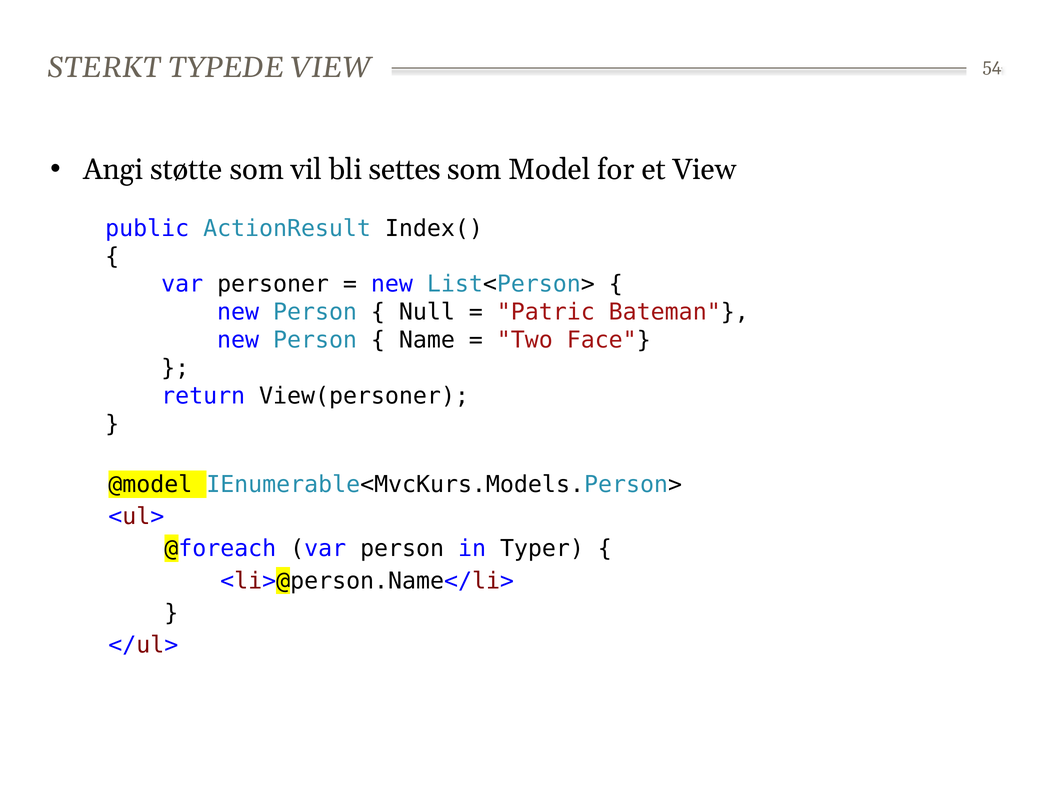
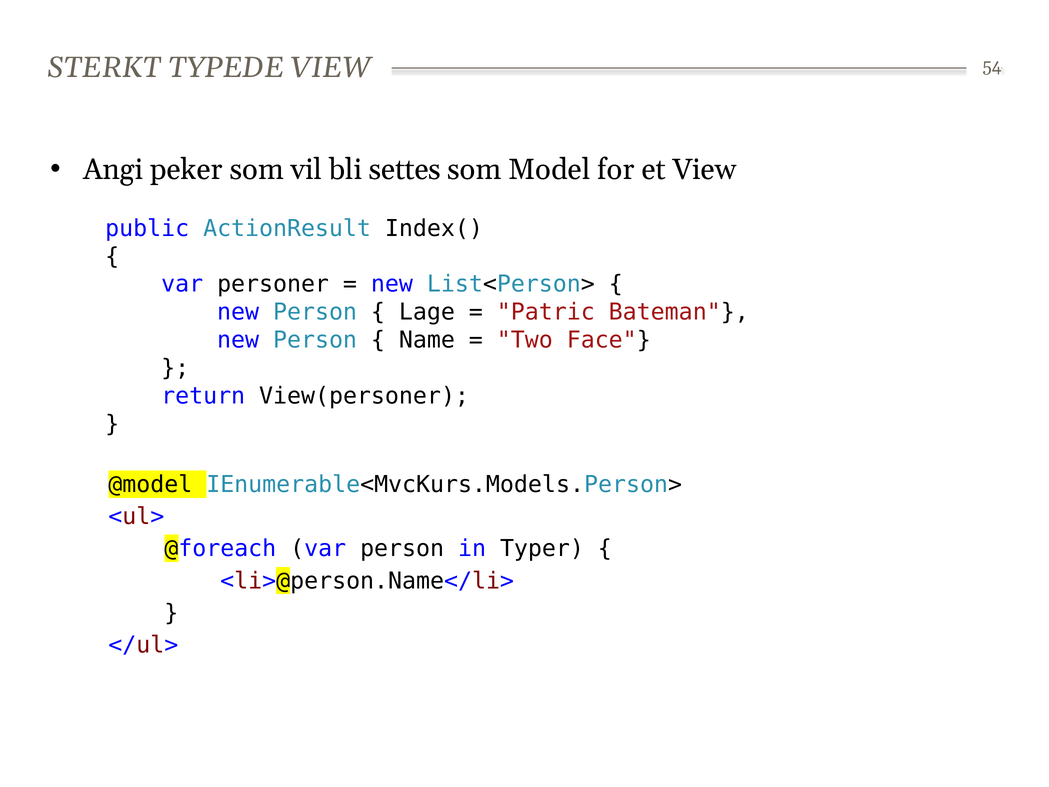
støtte: støtte -> peker (186, 170)
Null: Null -> Lage (427, 312)
